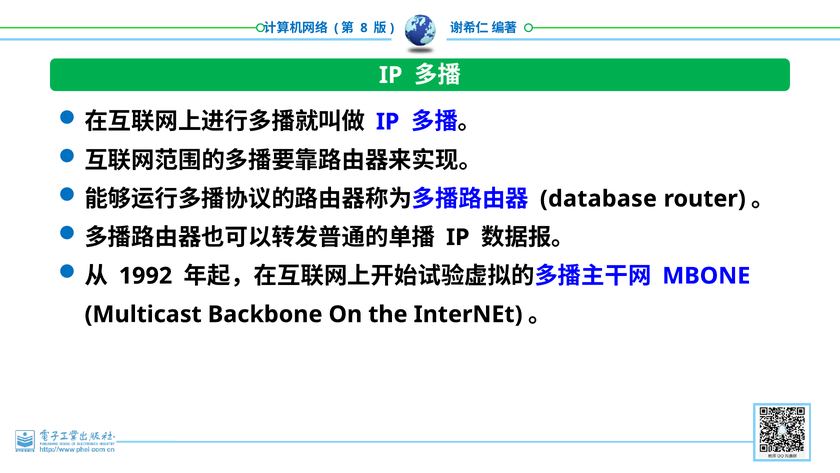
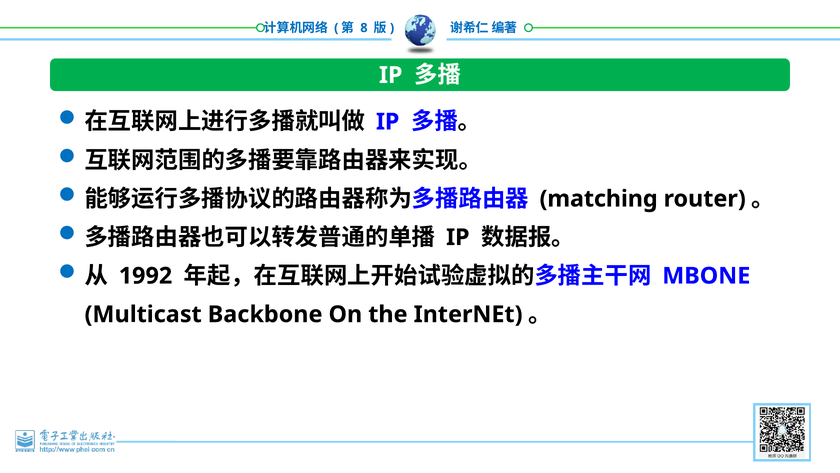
database: database -> matching (599, 199)
